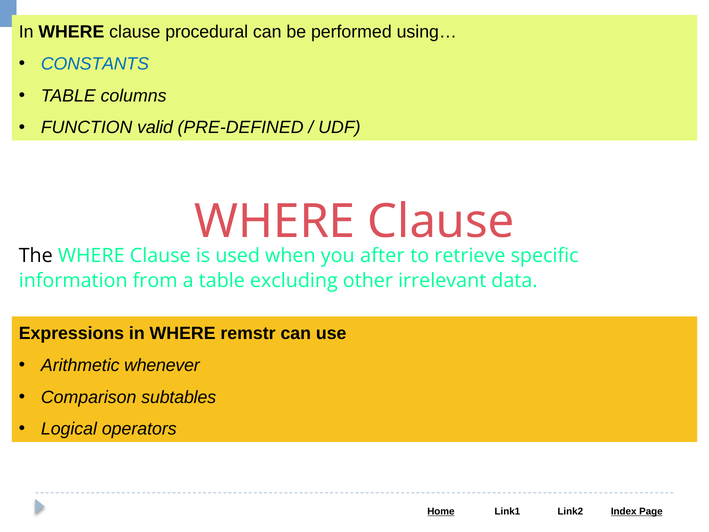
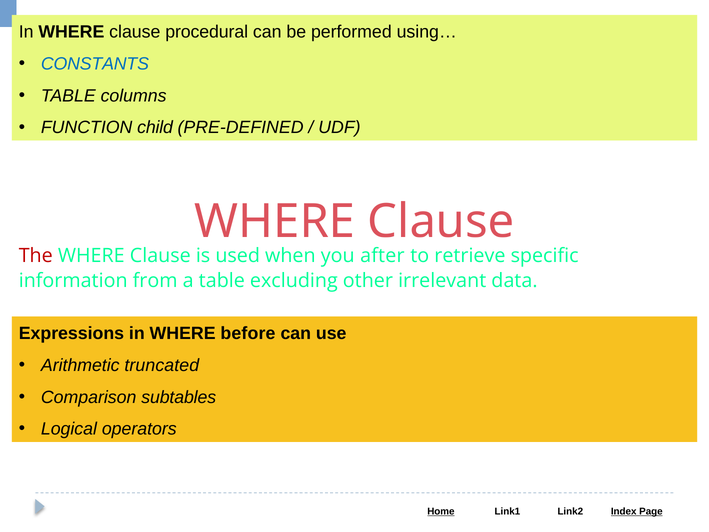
valid: valid -> child (155, 128)
The colour: black -> red (36, 255)
remstr: remstr -> before (248, 333)
whenever: whenever -> truncated (162, 365)
